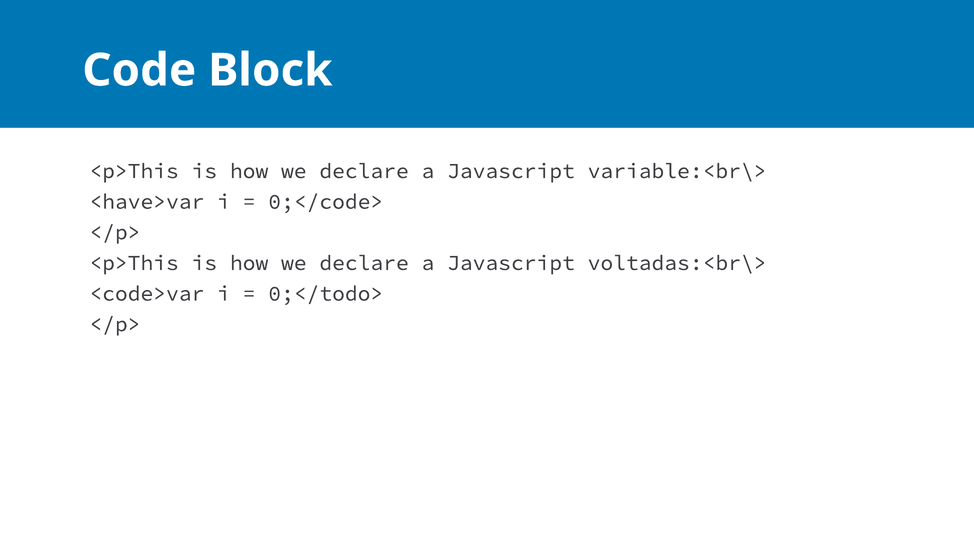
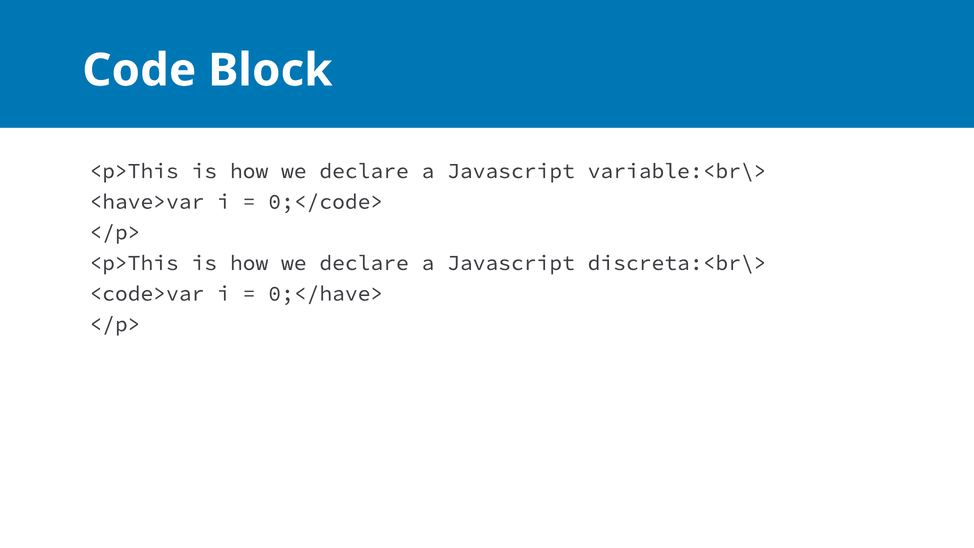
voltadas:<br\>: voltadas:<br\> -> discreta:<br\> (677, 263)
0;</todo>: 0;</todo> -> 0;</have> (326, 294)
